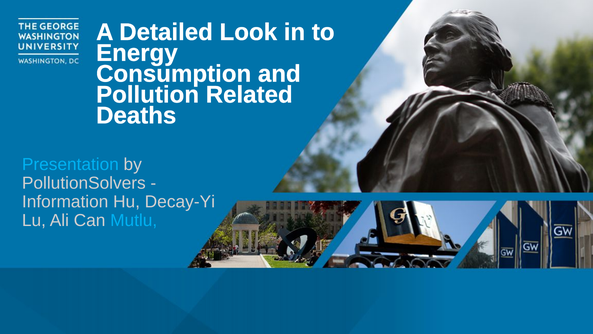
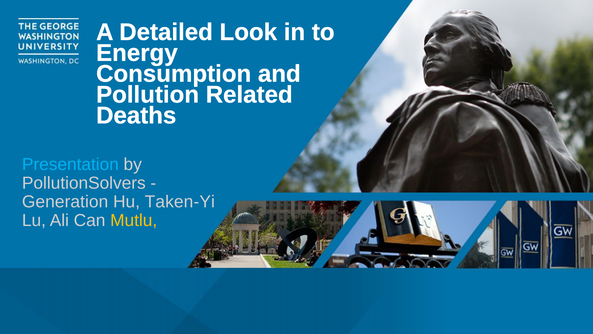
Information: Information -> Generation (65, 201)
Decay-Yi: Decay-Yi -> Taken-Yi (180, 201)
Mutlu colour: light blue -> yellow (134, 220)
